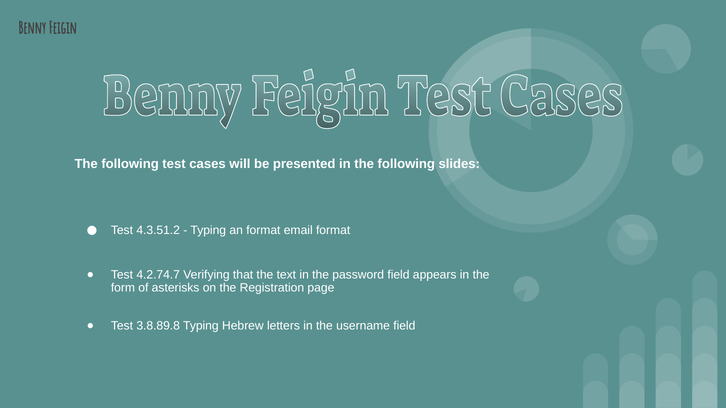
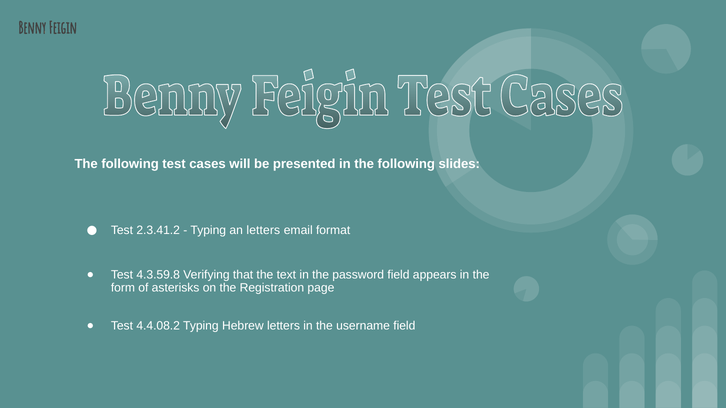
4.3.51.2: 4.3.51.2 -> 2.3.41.2 (158, 231)
an format: format -> letters (263, 231)
4.2.74.7: 4.2.74.7 -> 4.3.59.8 (158, 275)
3.8.89.8: 3.8.89.8 -> 4.4.08.2 (158, 326)
